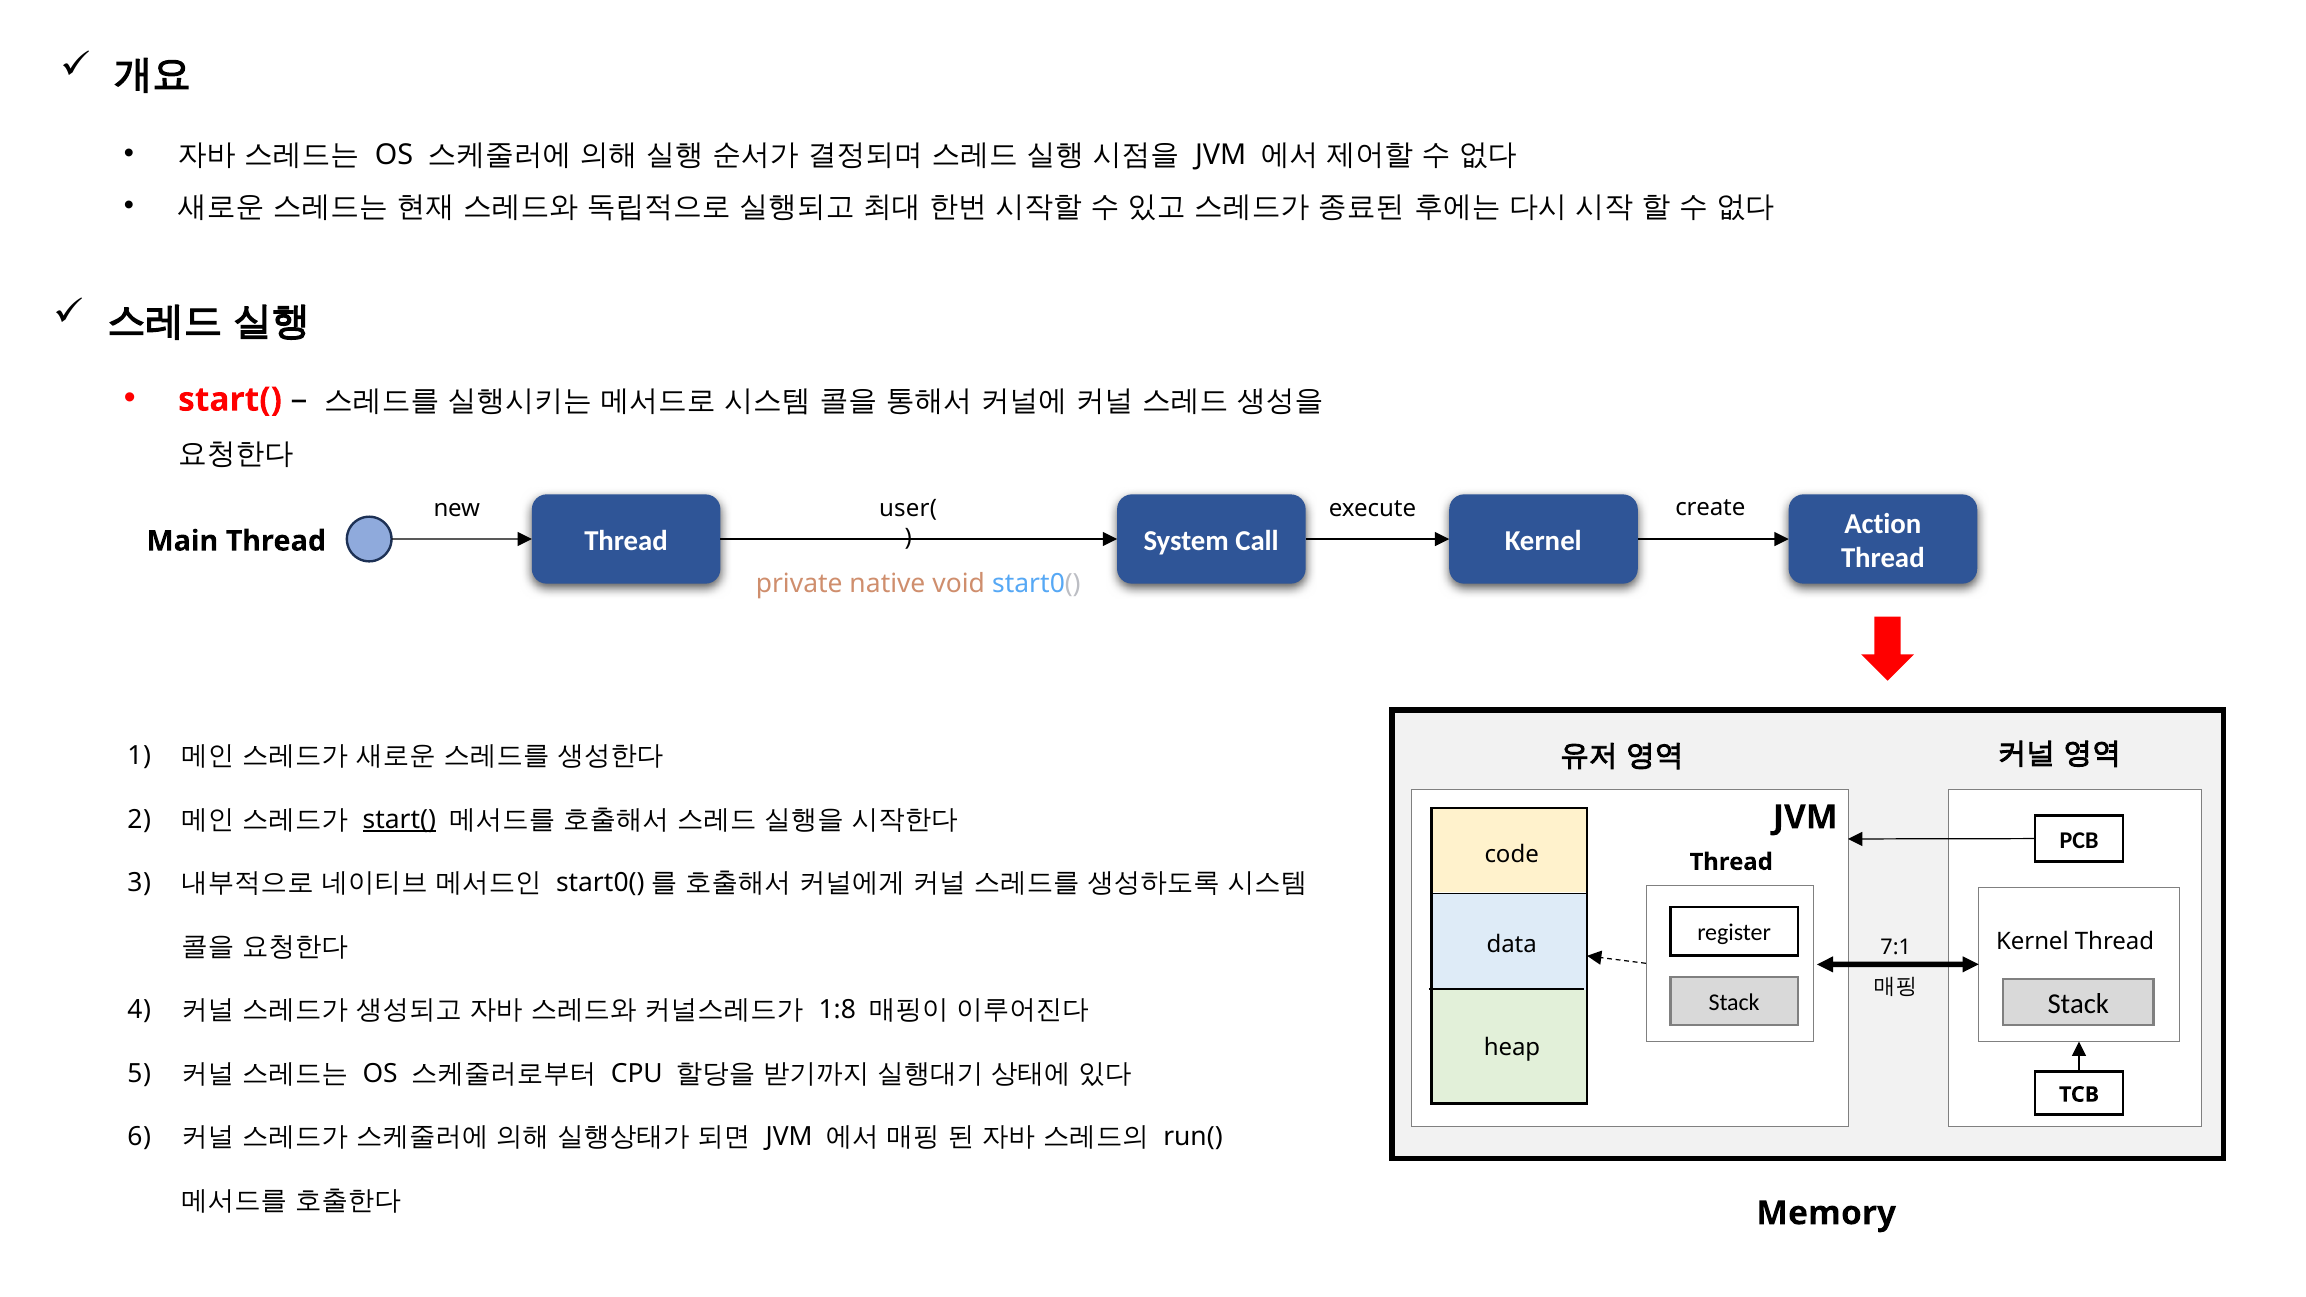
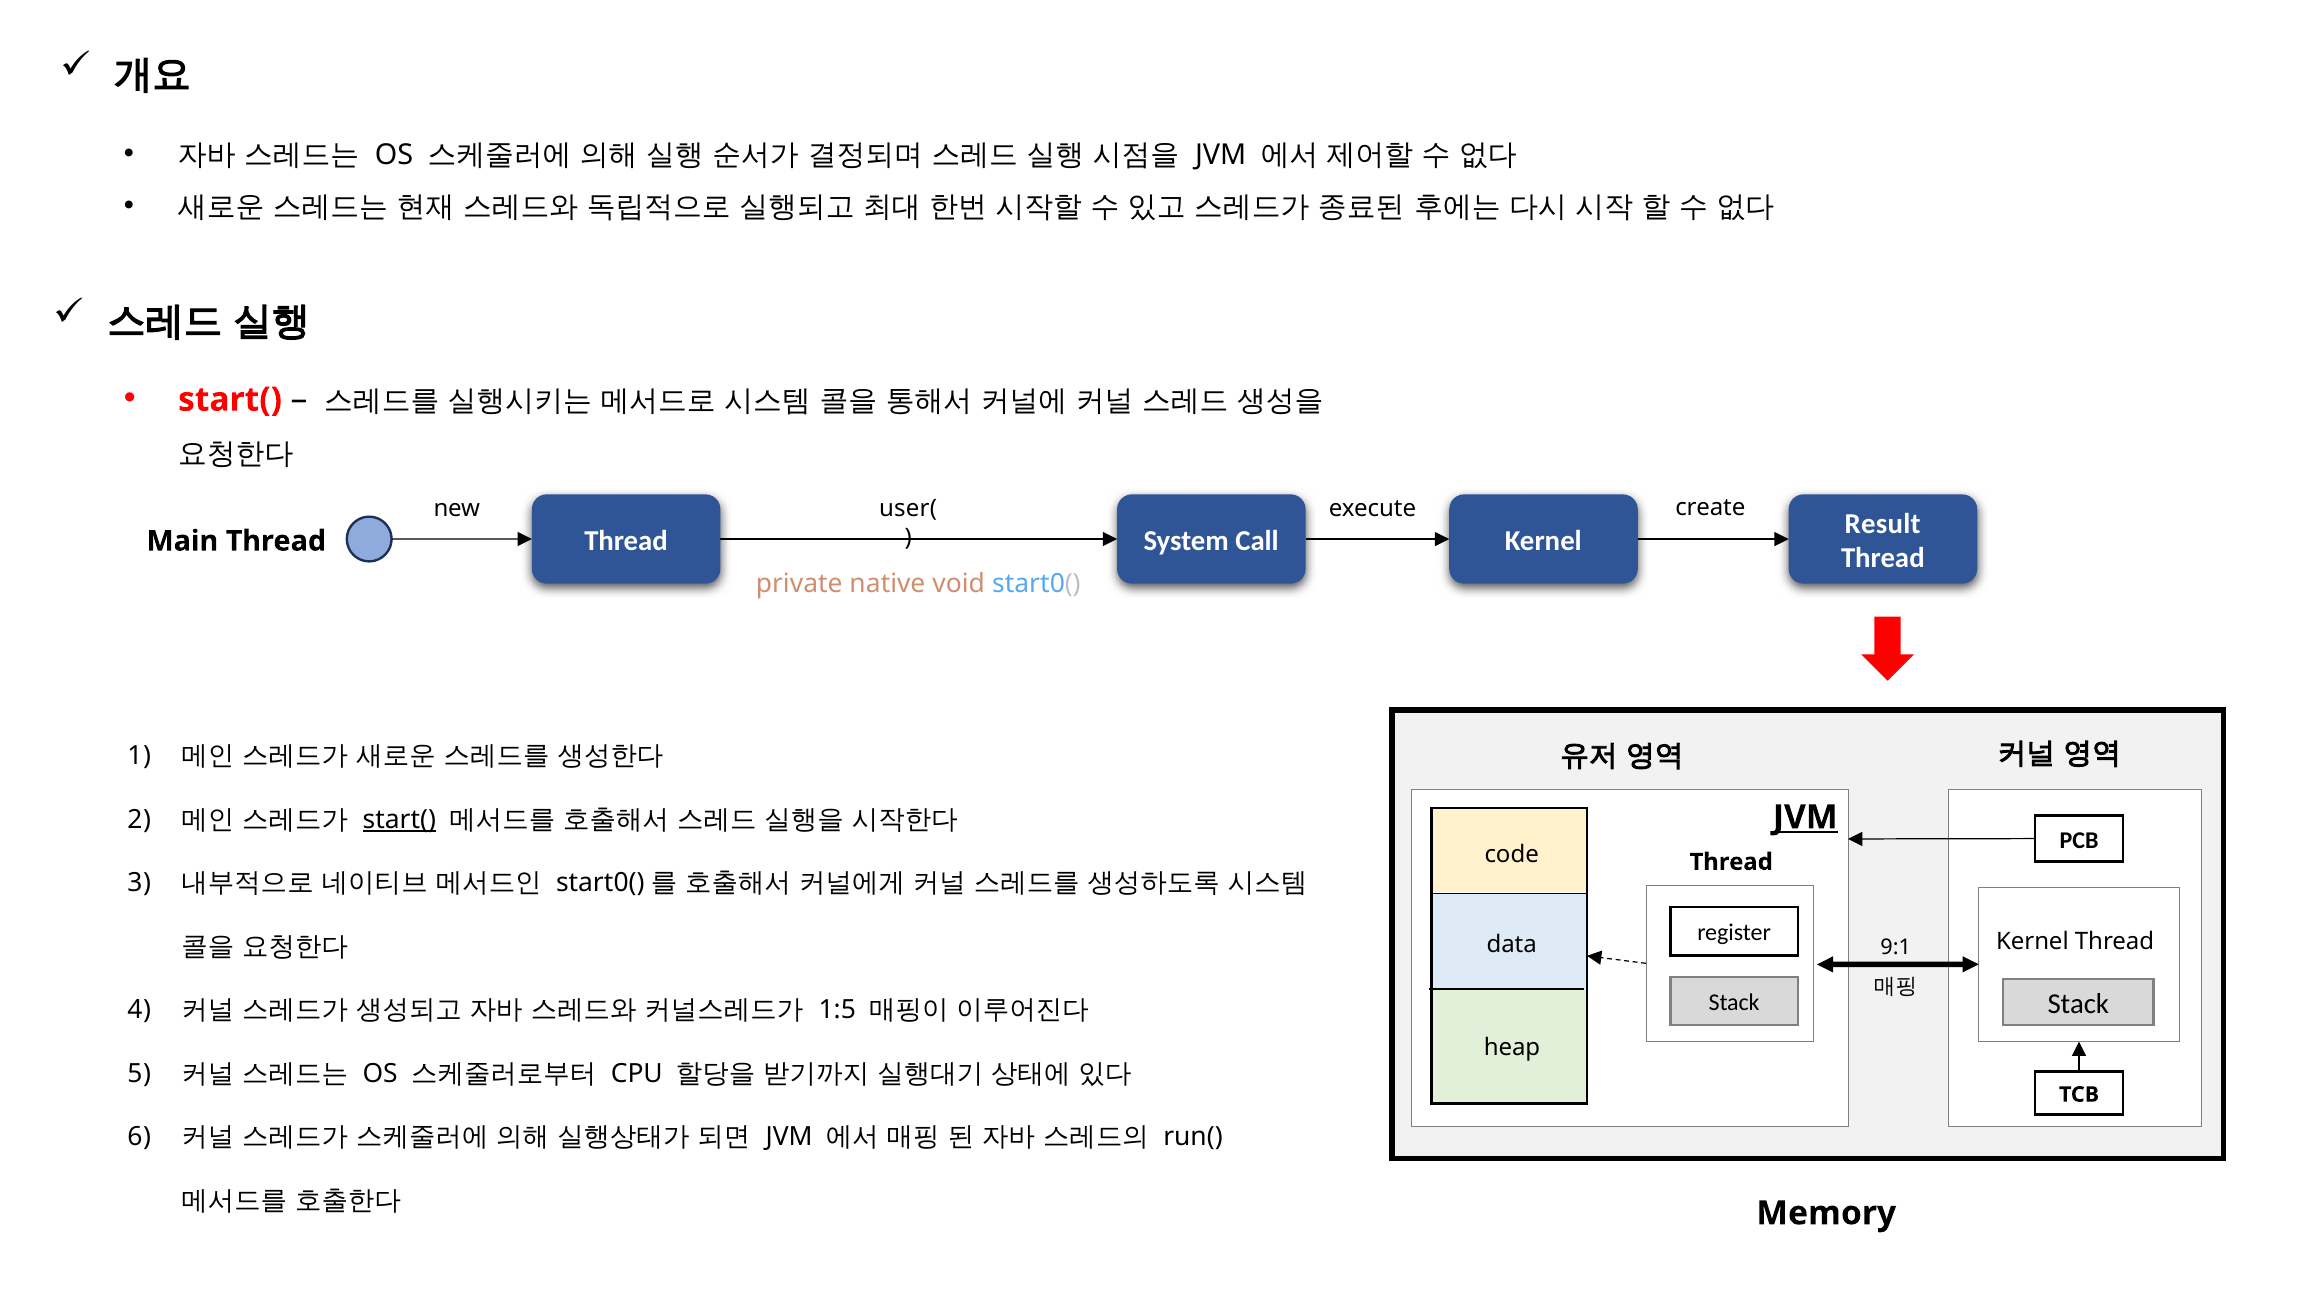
Action: Action -> Result (1883, 524)
JVM underline: none -> present (1805, 817)
7:1: 7:1 -> 9:1 (1896, 948)
1:8: 1:8 -> 1:5 (837, 1010)
